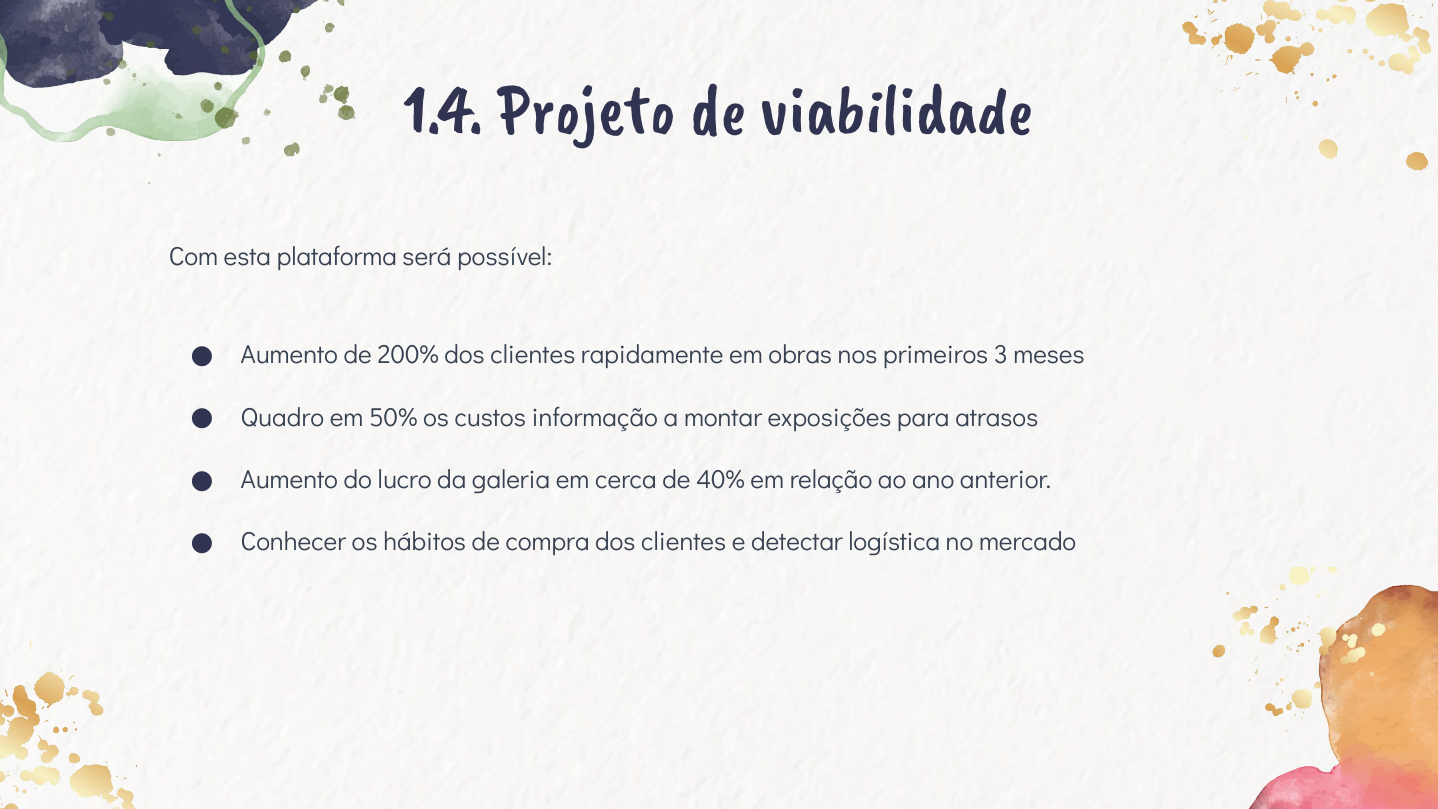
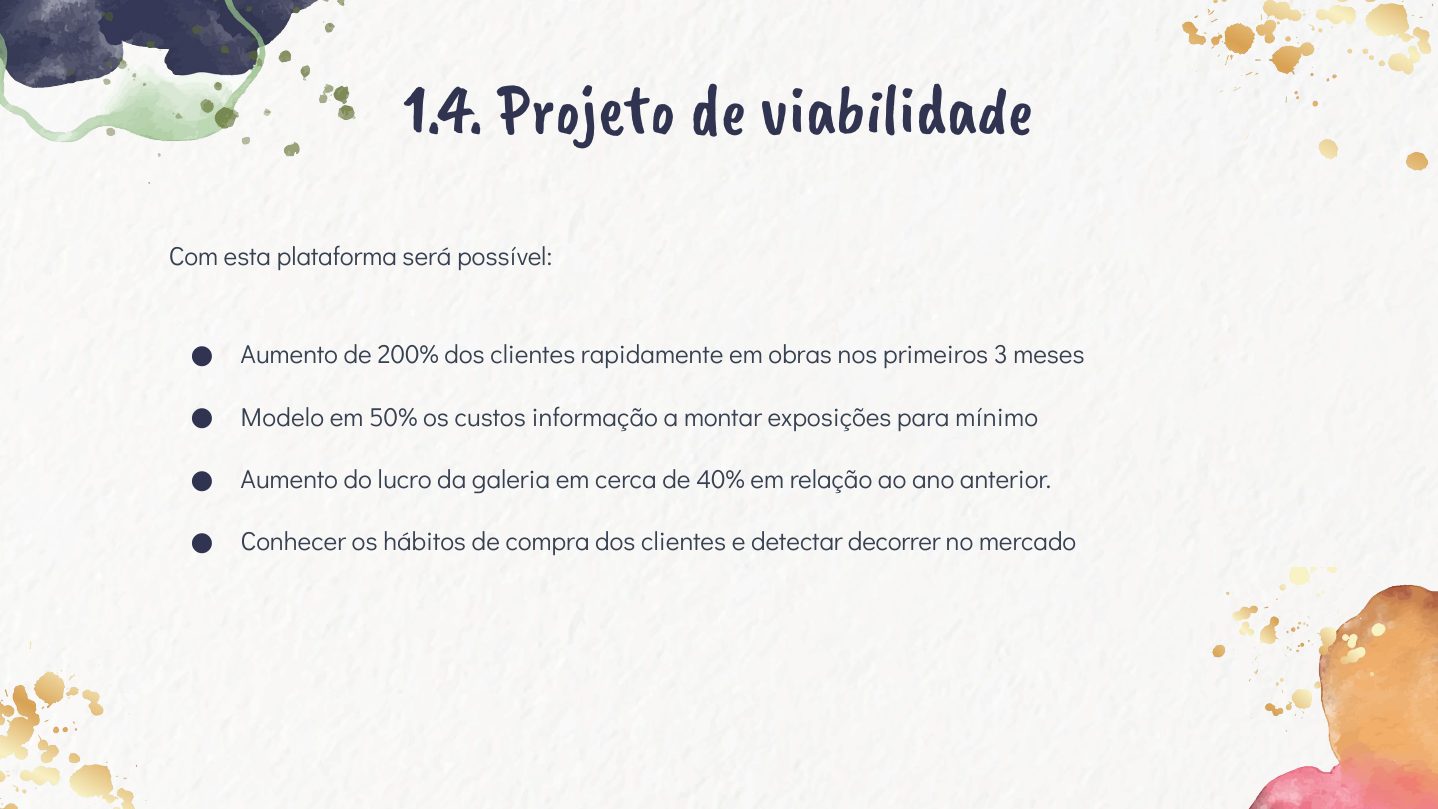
Quadro: Quadro -> Modelo (282, 417)
atrasos: atrasos -> mínimo (997, 417)
logística: logística -> decorrer (894, 542)
